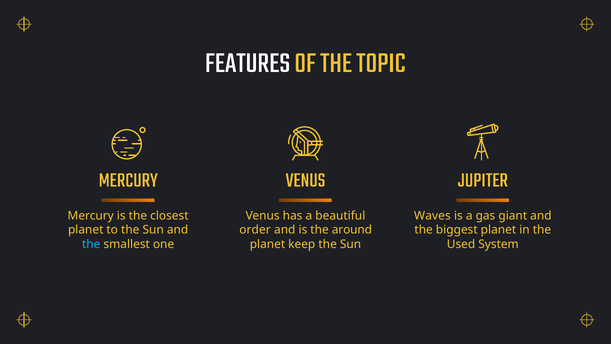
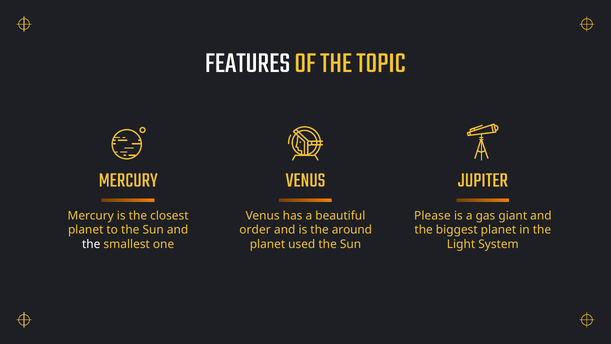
Waves: Waves -> Please (432, 216)
the colour: light blue -> white (91, 244)
keep: keep -> used (302, 244)
Used: Used -> Light (461, 244)
